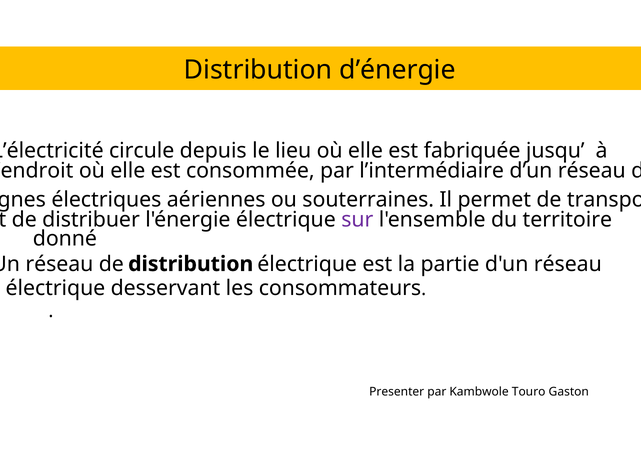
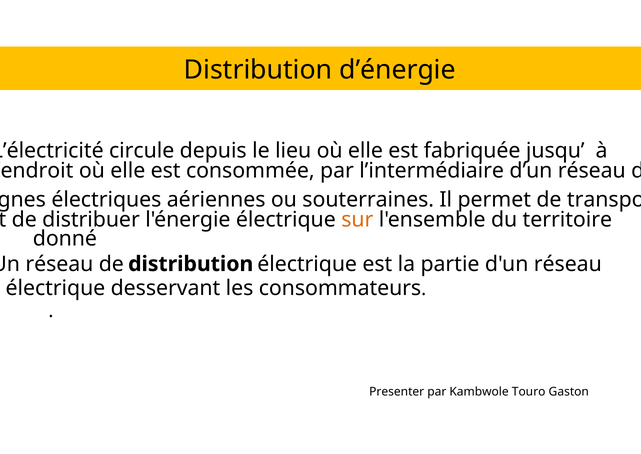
sur colour: purple -> orange (357, 219)
